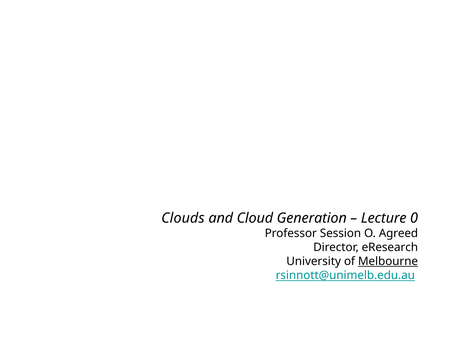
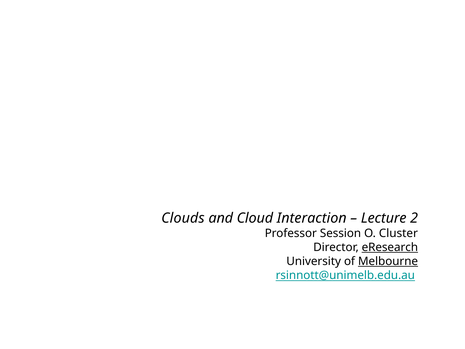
Generation: Generation -> Interaction (312, 218)
0: 0 -> 2 (414, 218)
Agreed: Agreed -> Cluster (398, 233)
eResearch underline: none -> present (390, 247)
